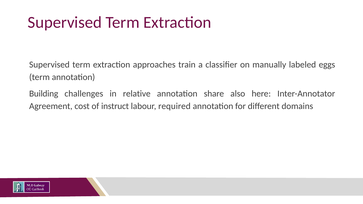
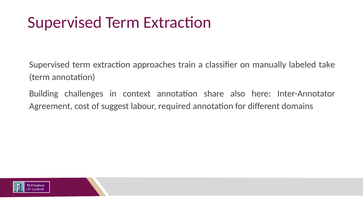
eggs: eggs -> take (327, 65)
relative: relative -> context (137, 94)
instruct: instruct -> suggest (115, 106)
